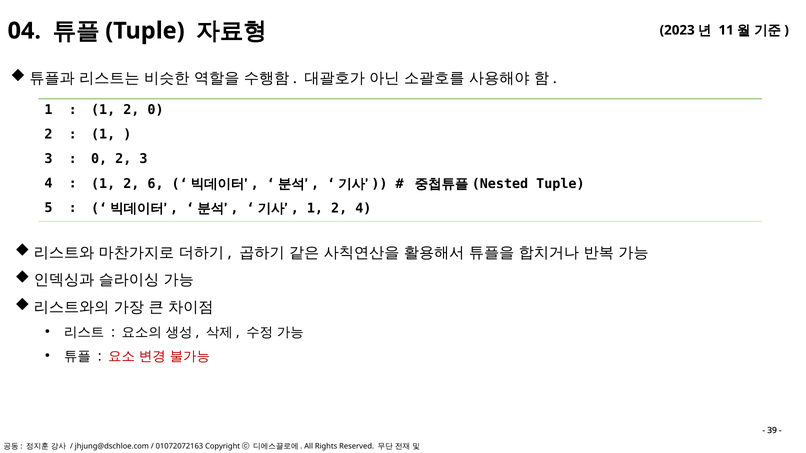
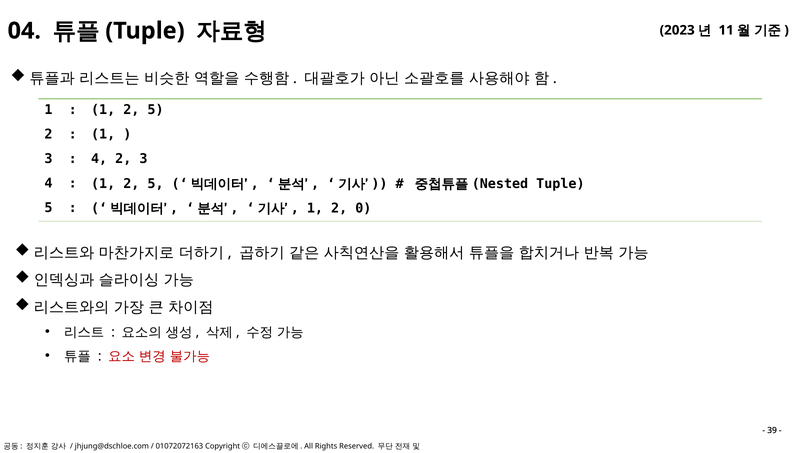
0: 0 -> 5 (156, 110)
0: 0 -> 4 (99, 159)
6: 6 -> 5 (156, 184)
2 4: 4 -> 0 (363, 208)
